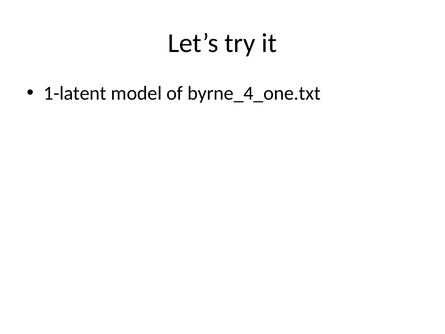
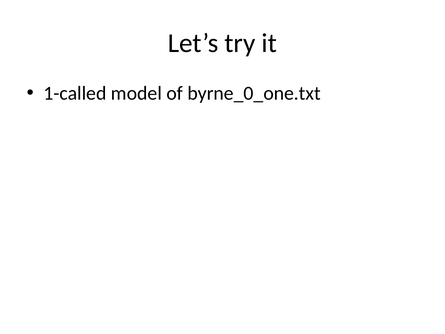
1-latent: 1-latent -> 1-called (75, 93)
byrne_4_one.txt: byrne_4_one.txt -> byrne_0_one.txt (254, 93)
